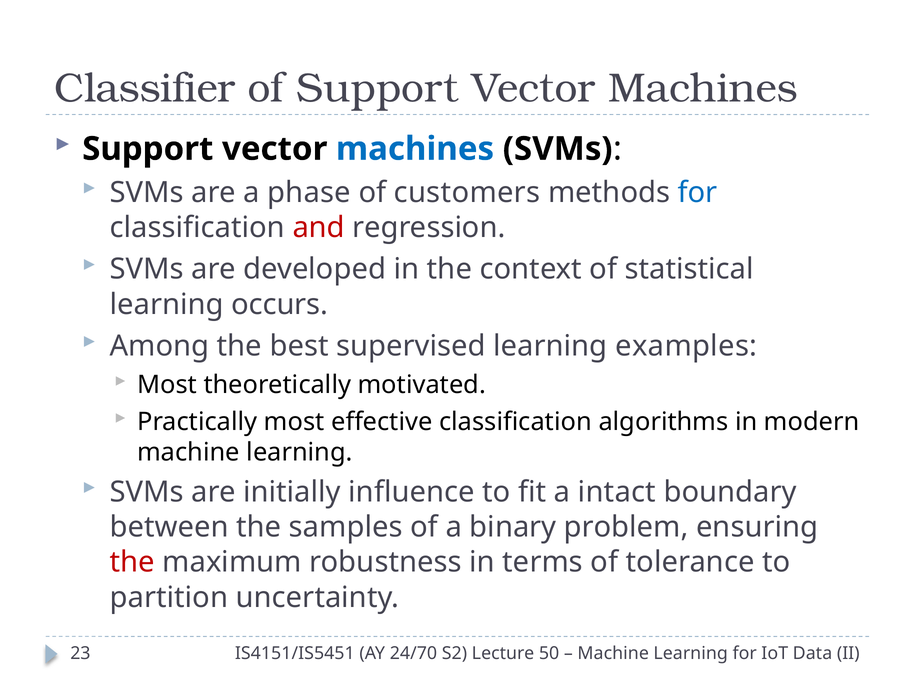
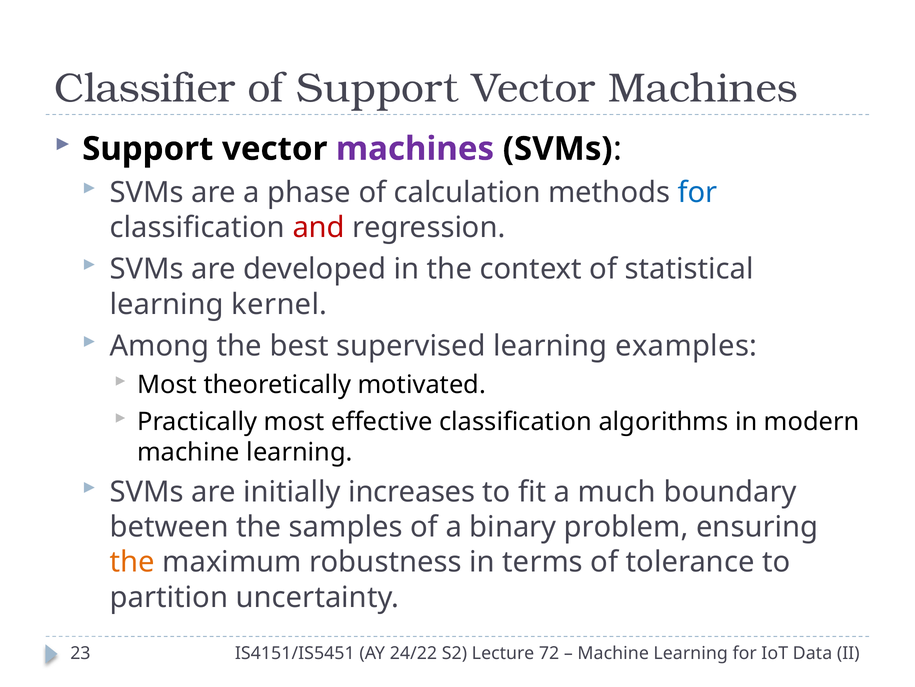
machines colour: blue -> purple (415, 149)
customers: customers -> calculation (467, 192)
occurs: occurs -> kernel (279, 304)
influence: influence -> increases (412, 491)
intact: intact -> much (617, 491)
the colour: red -> orange (132, 562)
24/70: 24/70 -> 24/22 (413, 652)
50: 50 -> 72 (549, 652)
